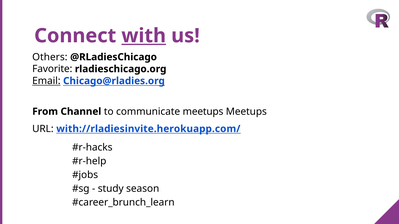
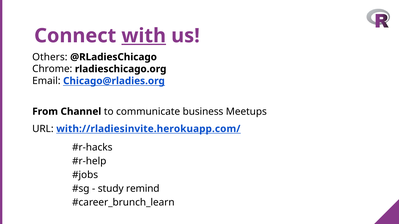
Favorite: Favorite -> Chrome (52, 69)
Email underline: present -> none (46, 81)
communicate meetups: meetups -> business (203, 112)
season: season -> remind (143, 189)
